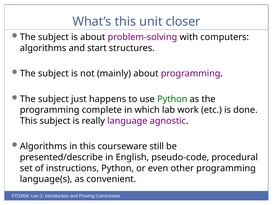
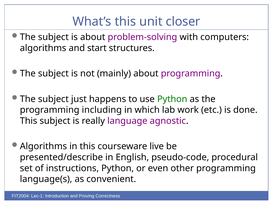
complete: complete -> including (102, 110)
still: still -> live (157, 146)
